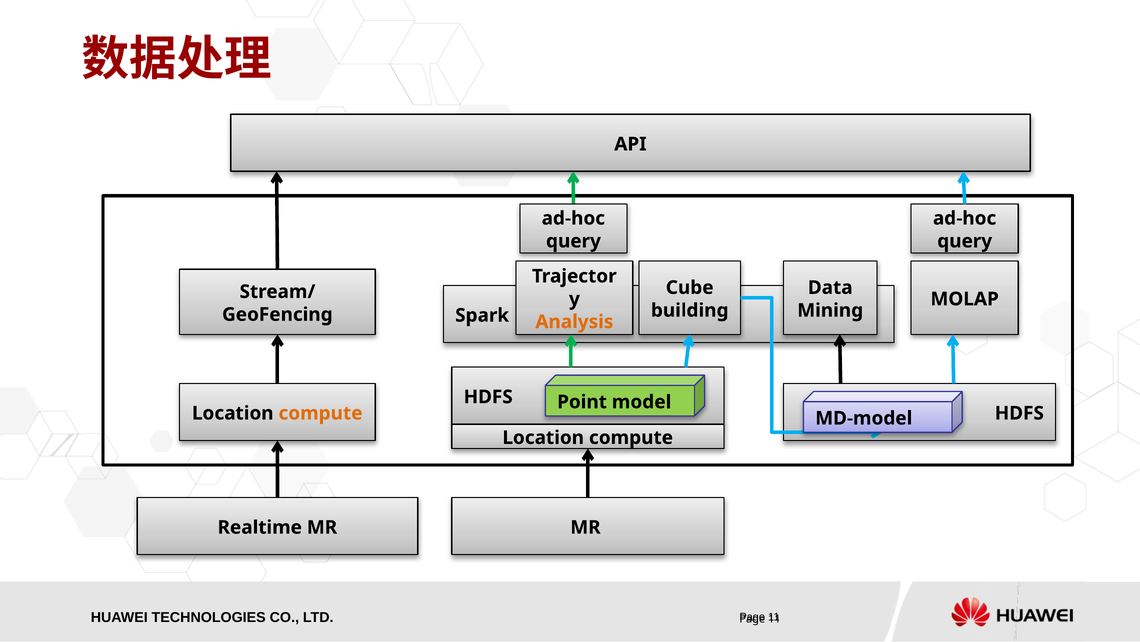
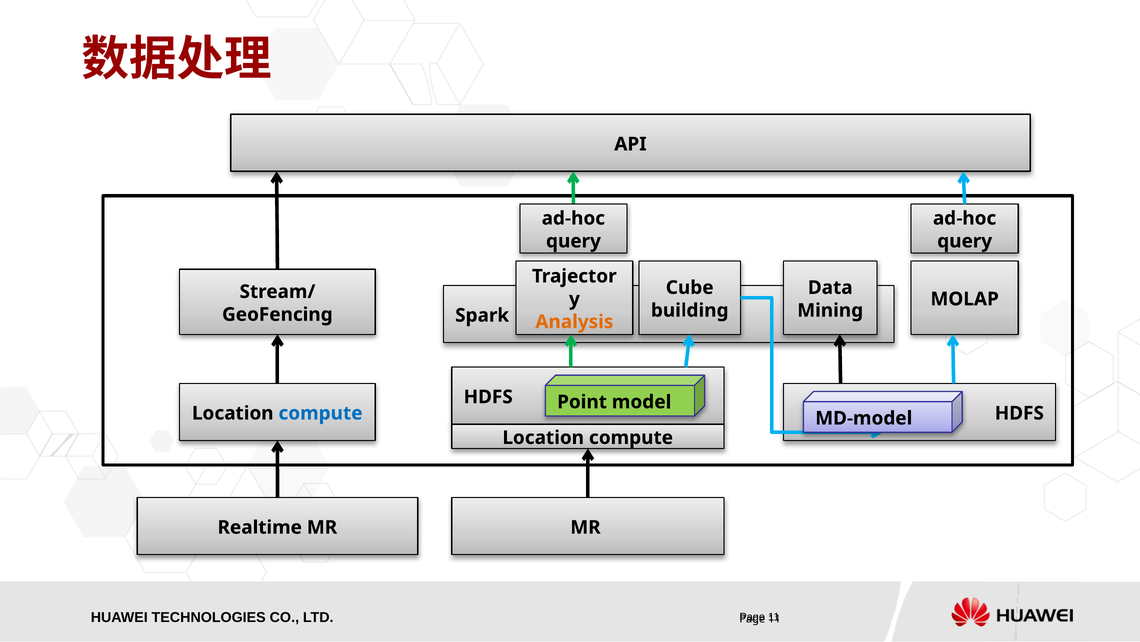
compute colour: orange -> blue (321, 413)
